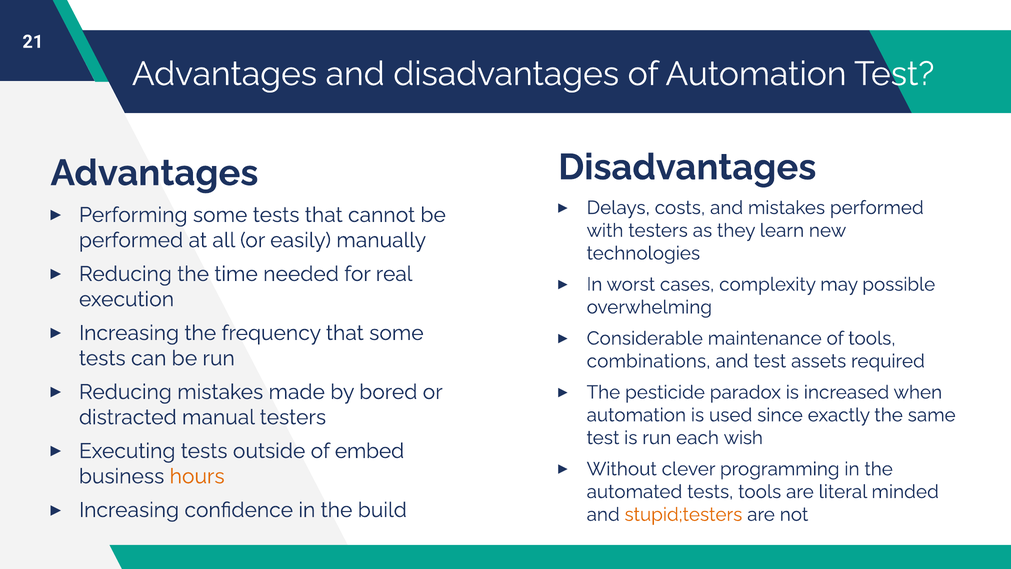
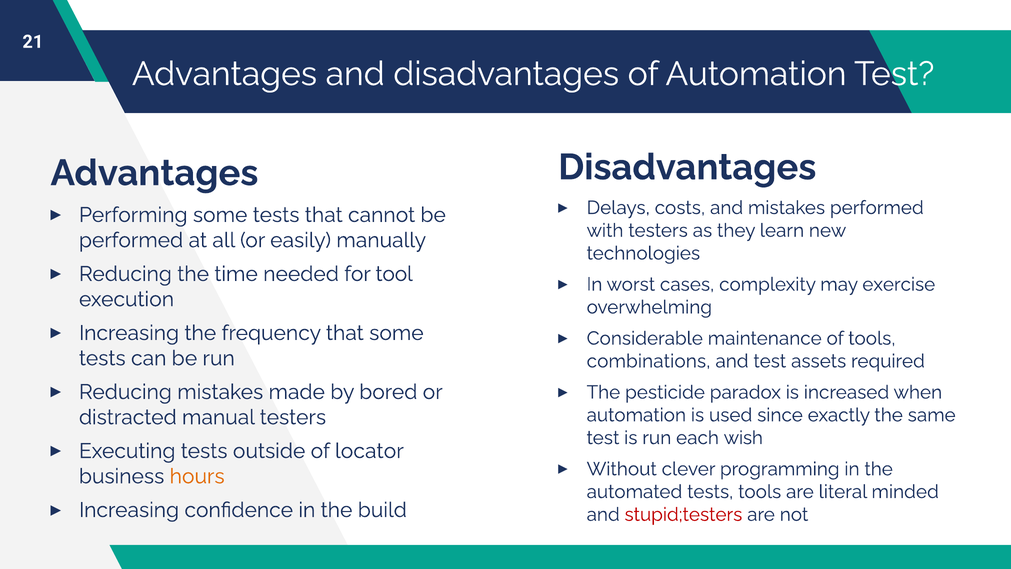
real: real -> tool (394, 274)
possible: possible -> exercise (899, 284)
embed: embed -> locator (369, 451)
stupid;testers colour: orange -> red (683, 514)
